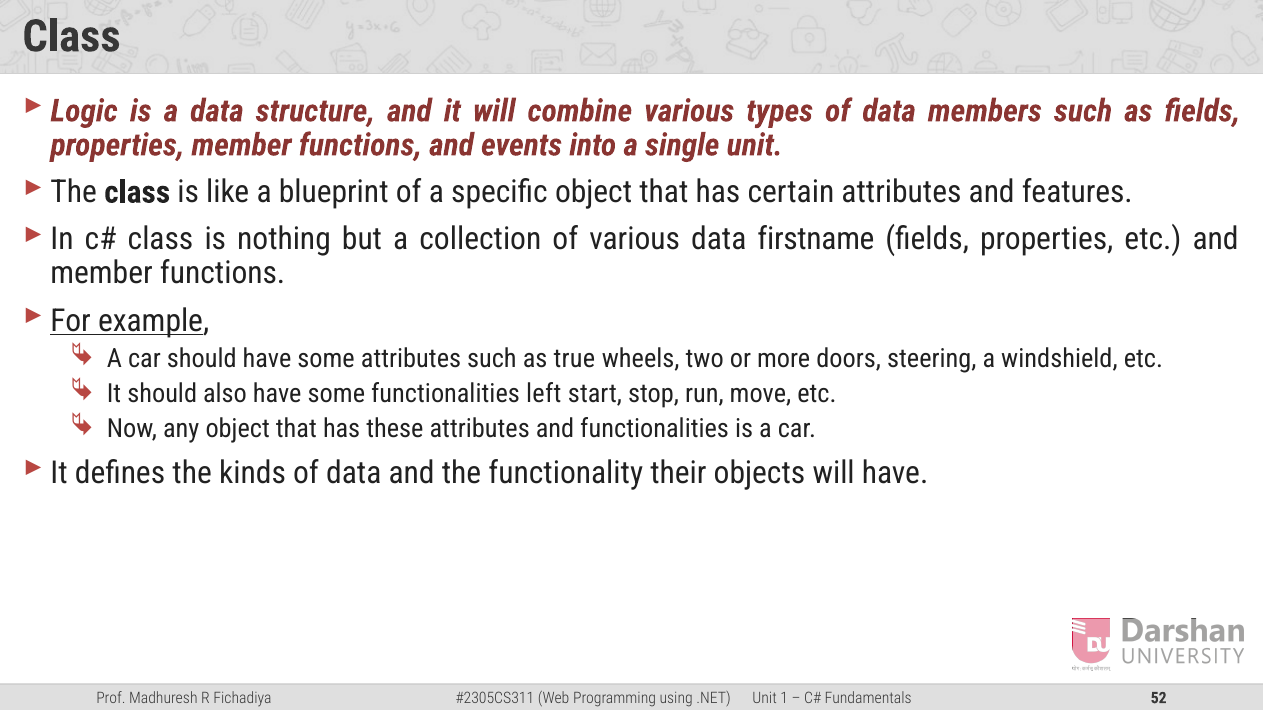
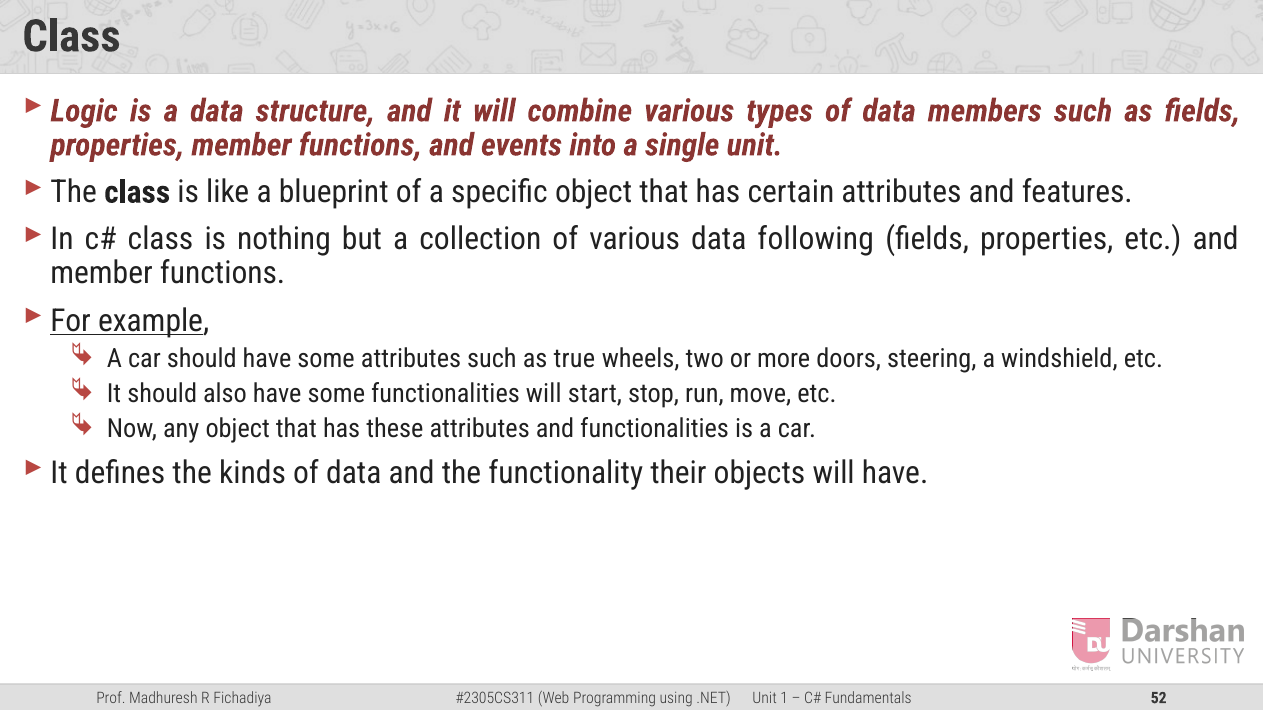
firstname: firstname -> following (816, 240)
functionalities left: left -> will (544, 394)
